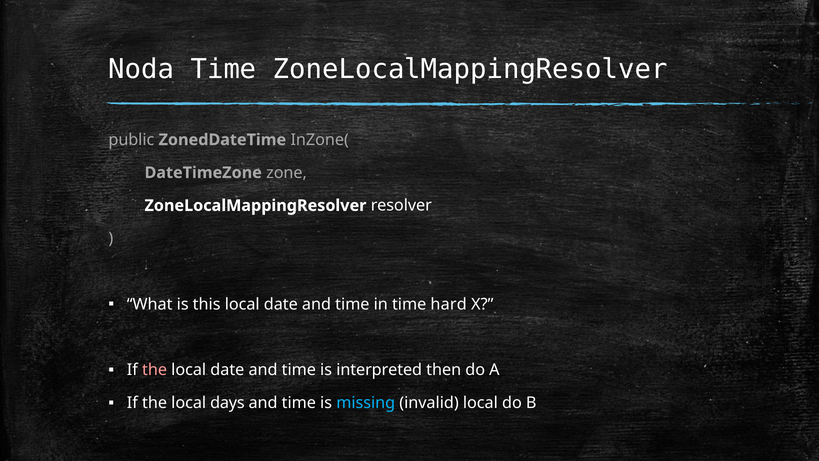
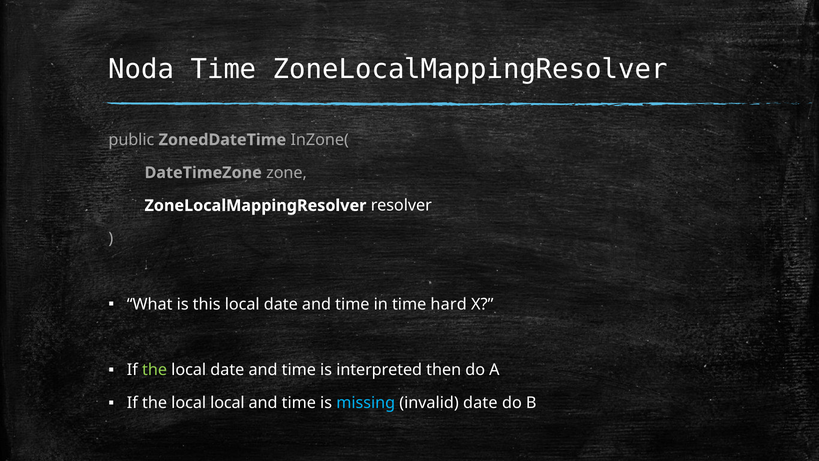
the colour: pink -> light green (155, 370)
local days: days -> local (227, 403)
invalid local: local -> date (480, 403)
